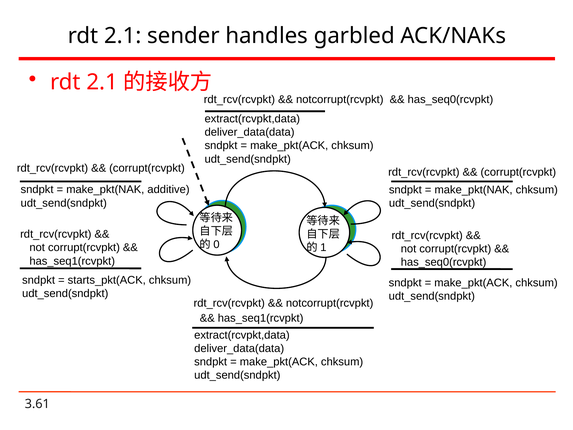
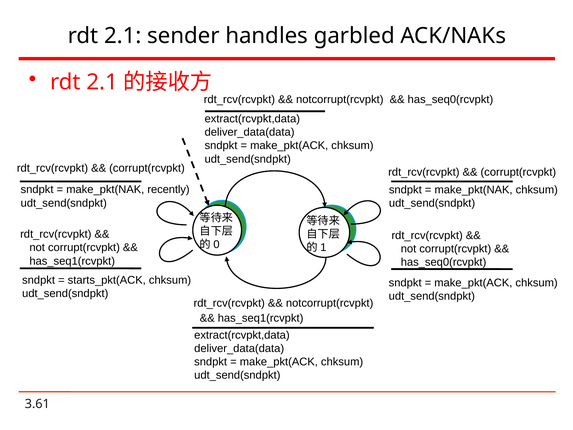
additive: additive -> recently (169, 190)
